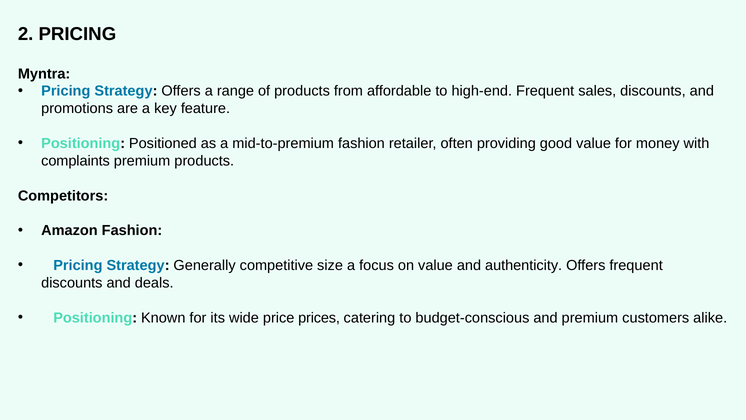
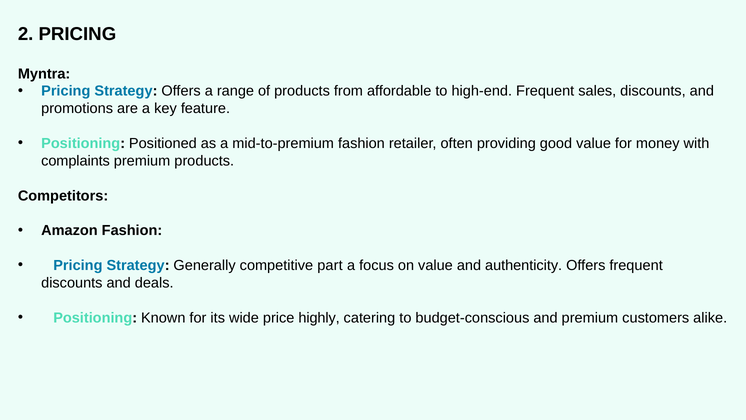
size: size -> part (330, 265)
prices: prices -> highly (319, 317)
